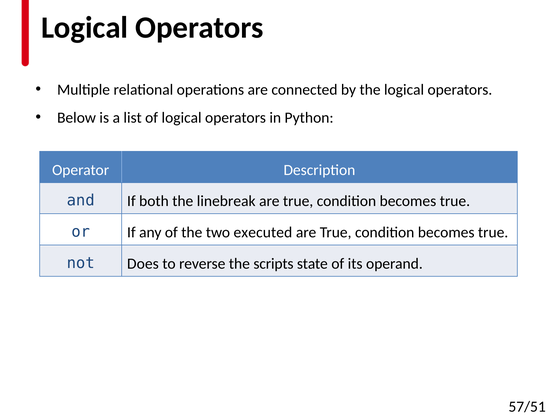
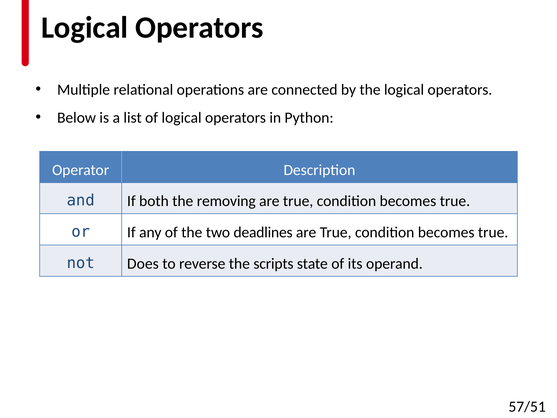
linebreak: linebreak -> removing (226, 201)
executed: executed -> deadlines (263, 232)
